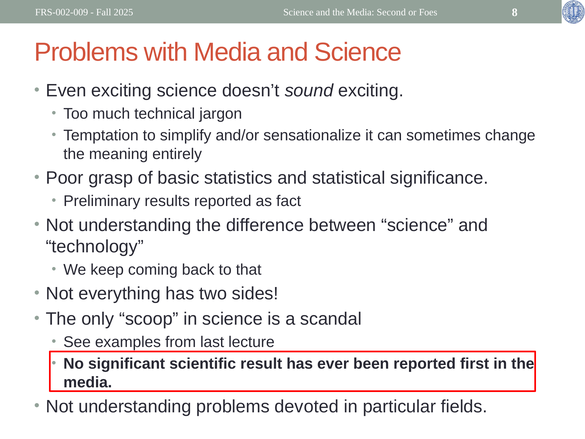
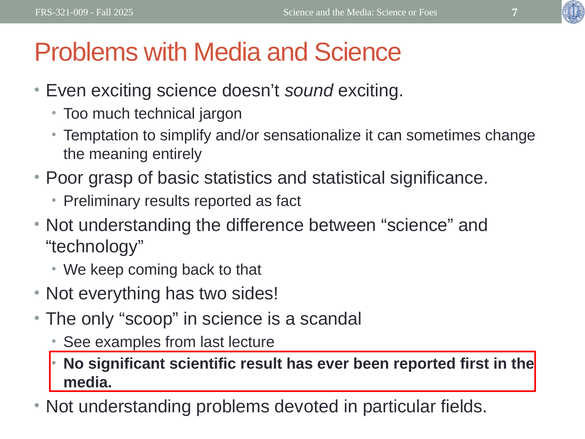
FRS-002-009: FRS-002-009 -> FRS-321-009 (62, 12)
Media Second: Second -> Science (391, 12)
8: 8 -> 7 (515, 12)
